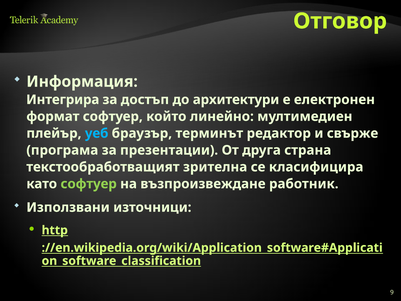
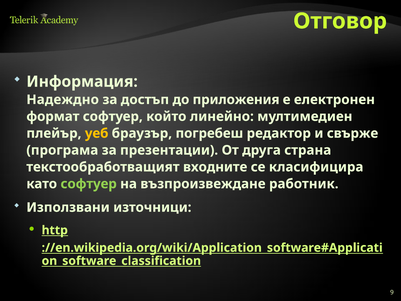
Интегрира: Интегрира -> Надеждно (63, 100)
архитектури: архитектури -> приложения (236, 100)
уеб colour: light blue -> yellow (97, 133)
терминът: терминът -> погребеш (209, 133)
зрителна: зрителна -> входните (215, 167)
